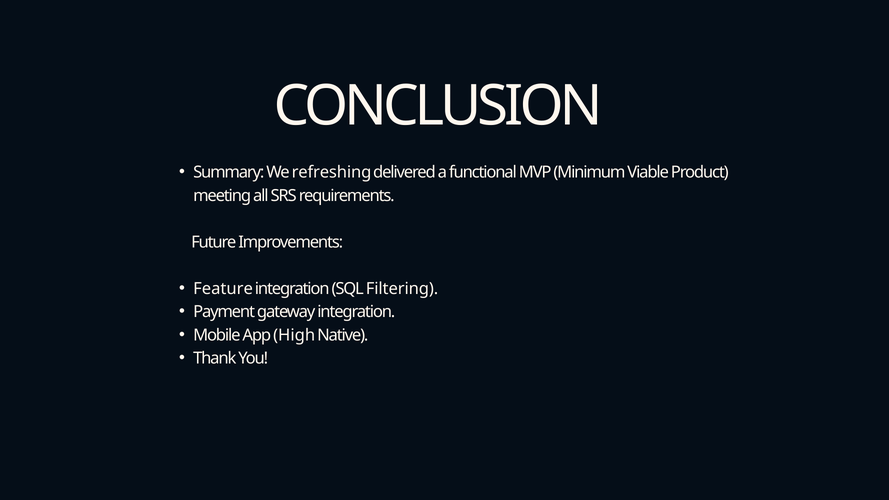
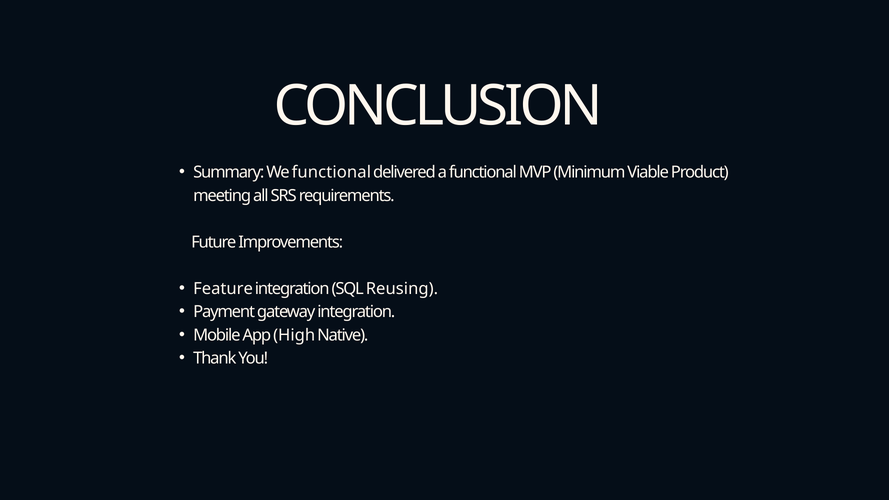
We refreshing: refreshing -> functional (331, 172)
Filtering: Filtering -> Reusing (402, 289)
